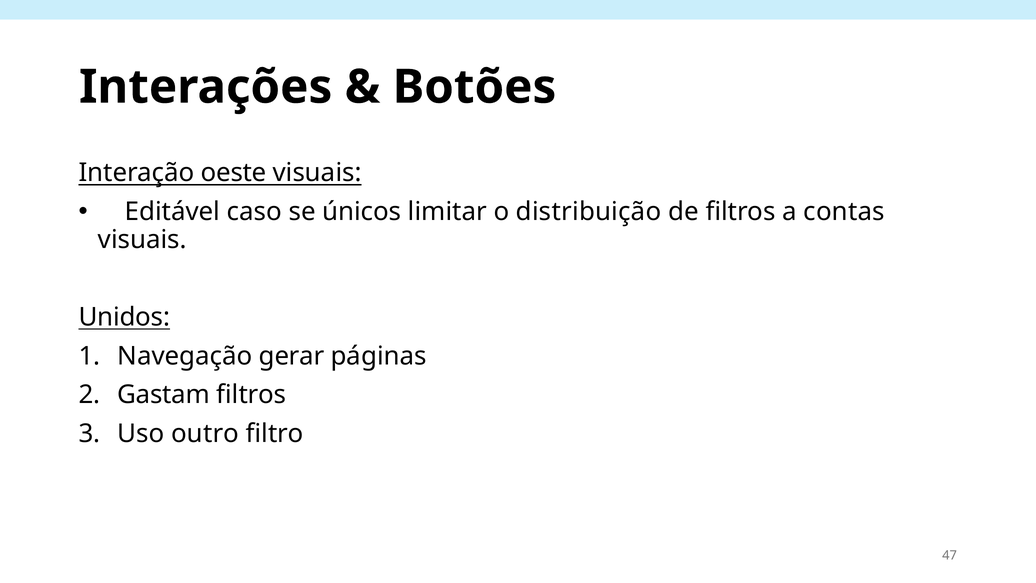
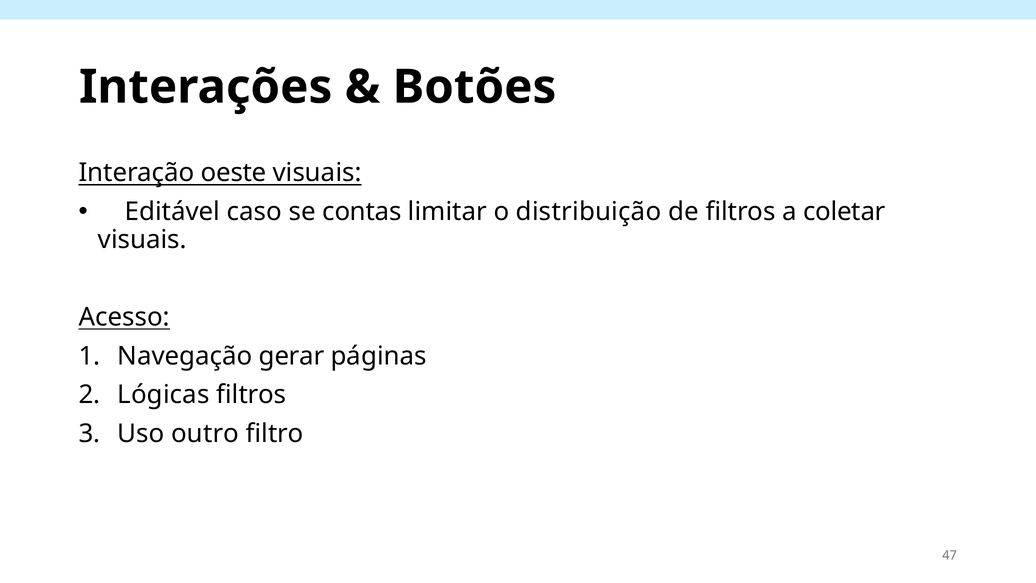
únicos: únicos -> contas (362, 212)
contas: contas -> coletar (844, 212)
Unidos: Unidos -> Acesso (124, 317)
Gastam: Gastam -> Lógicas (163, 395)
